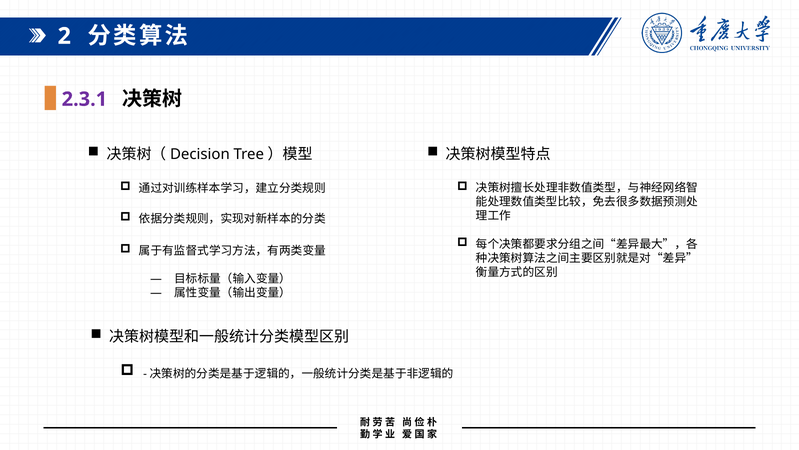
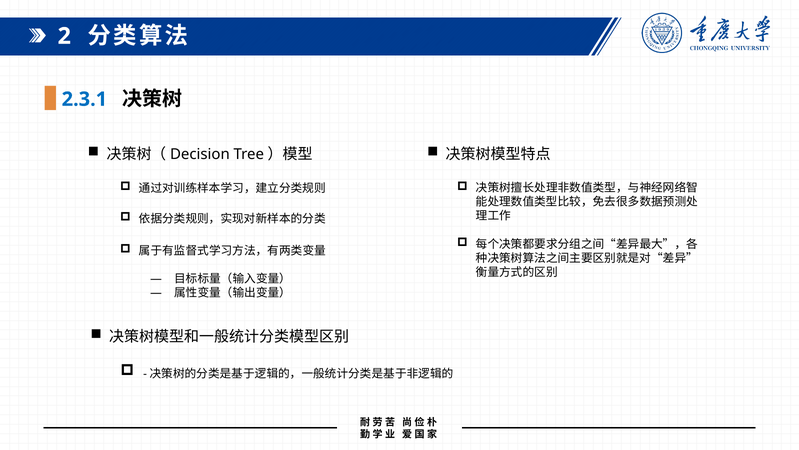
2.3.1 colour: purple -> blue (84, 99)
